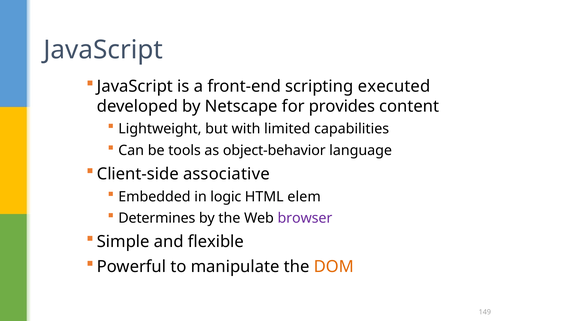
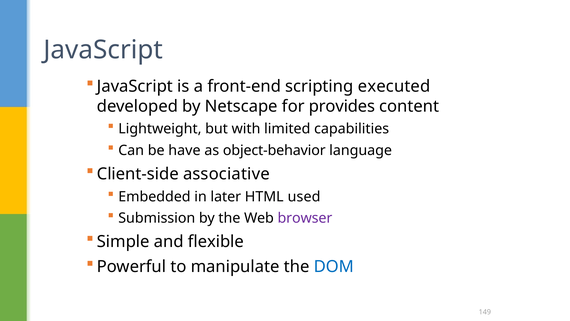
tools: tools -> have (184, 150)
logic: logic -> later (226, 196)
elem: elem -> used (304, 196)
Determines: Determines -> Submission (157, 218)
DOM colour: orange -> blue (334, 266)
